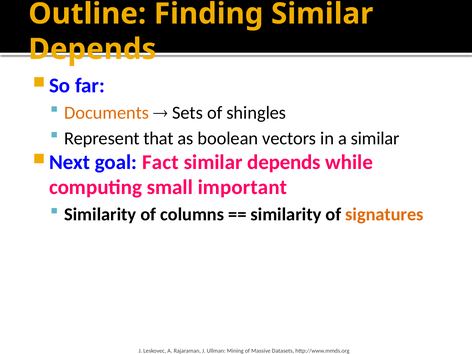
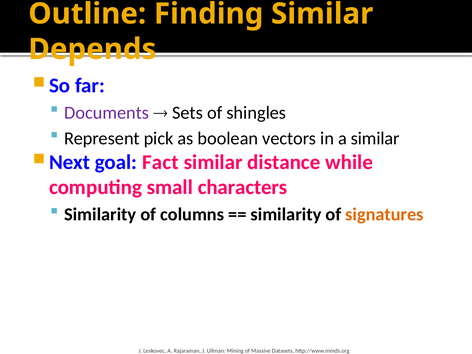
Documents colour: orange -> purple (107, 113)
that: that -> pick (159, 138)
depends: depends -> distance (284, 162)
important: important -> characters (243, 187)
